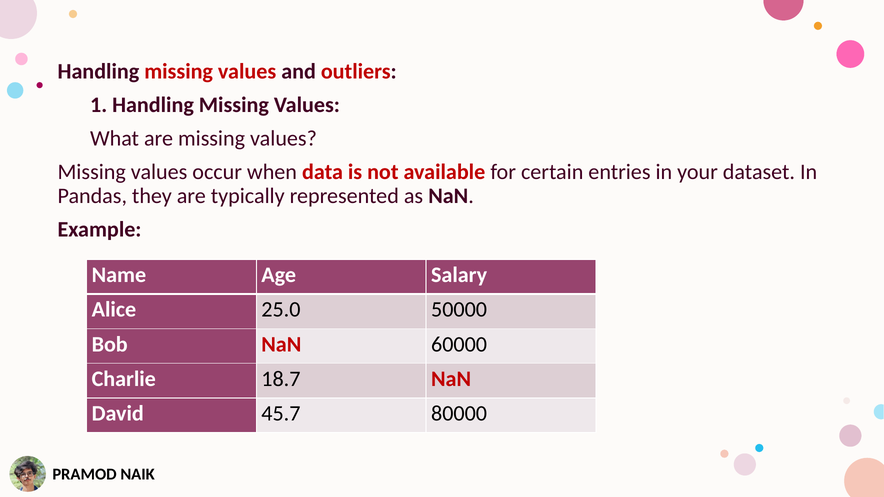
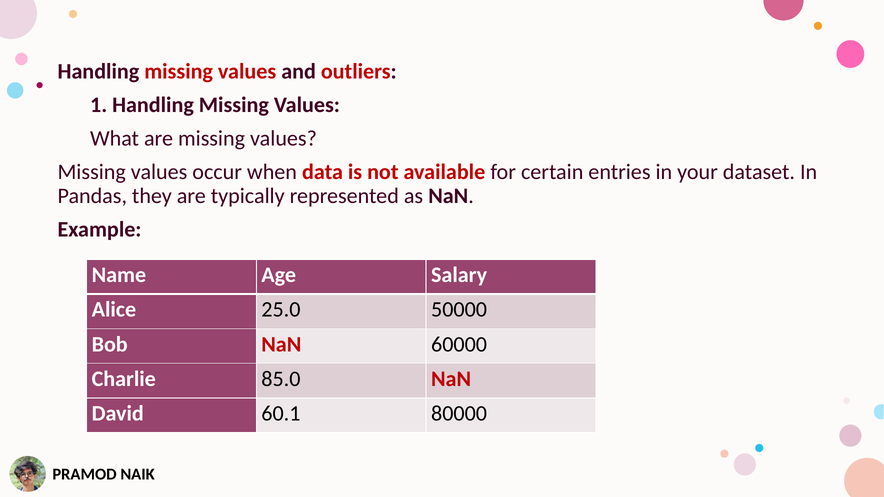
18.7: 18.7 -> 85.0 (281, 379)
45.7: 45.7 -> 60.1 (281, 414)
